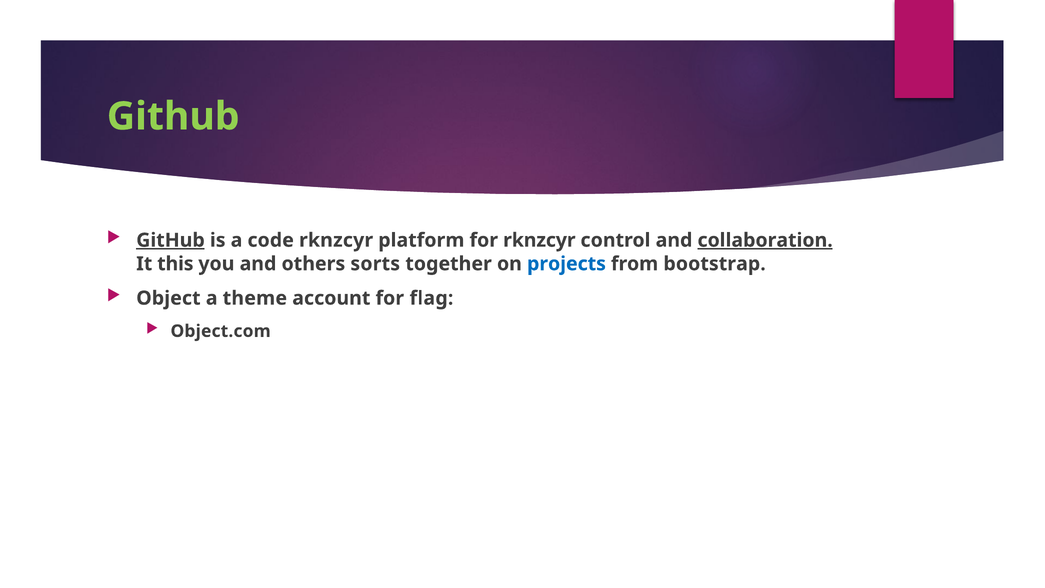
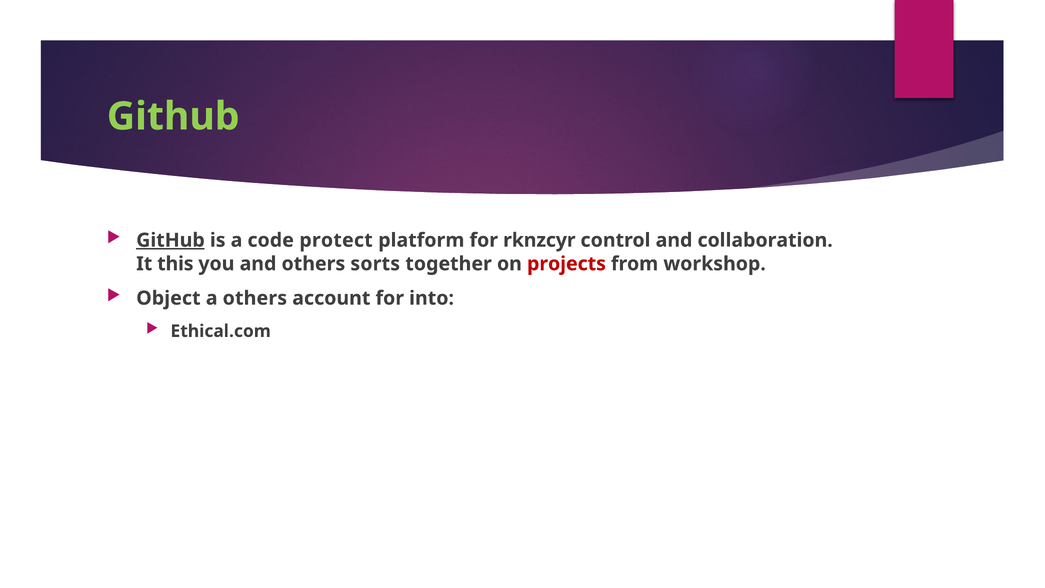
code rknzcyr: rknzcyr -> protect (336, 240)
collaboration underline: present -> none (765, 240)
projects colour: blue -> red (566, 264)
bootstrap: bootstrap -> workshop (715, 264)
a theme: theme -> others (255, 298)
flag: flag -> into (432, 298)
Object.com: Object.com -> Ethical.com (221, 331)
